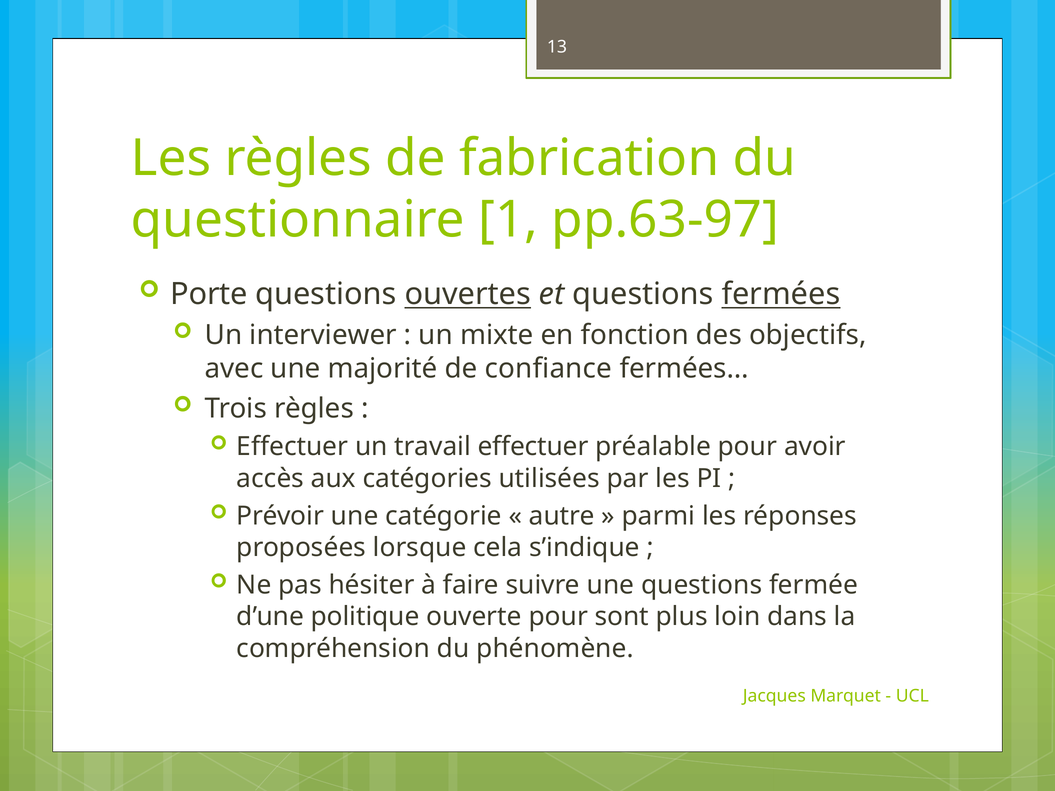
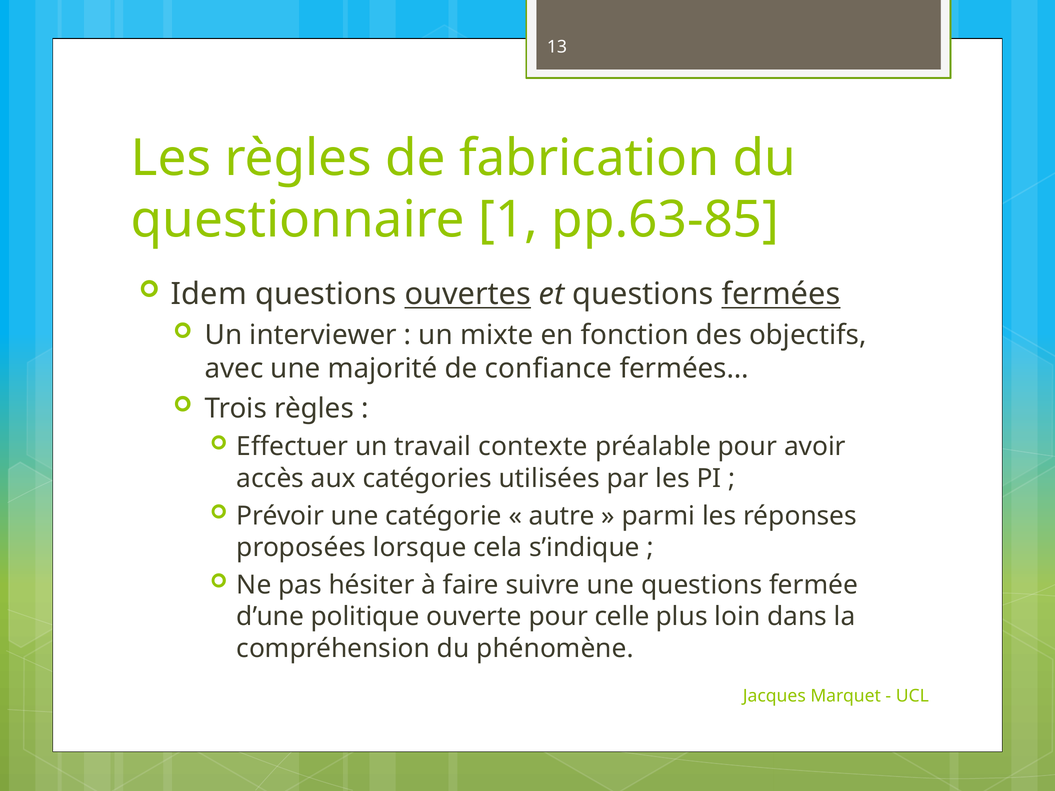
pp.63-97: pp.63-97 -> pp.63-85 (665, 220)
Porte: Porte -> Idem (209, 294)
travail effectuer: effectuer -> contexte (533, 447)
sont: sont -> celle (622, 617)
